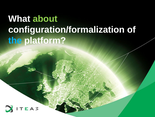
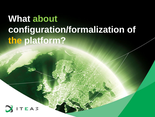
the colour: light blue -> yellow (15, 40)
